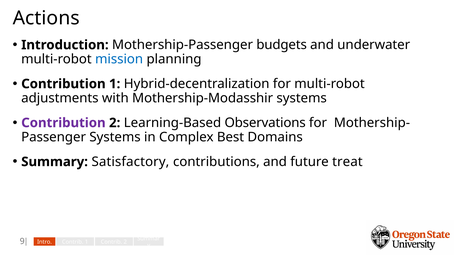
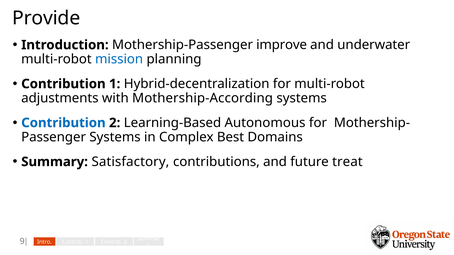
Actions: Actions -> Provide (46, 18)
budgets: budgets -> improve (282, 45)
Mothership-Modasshir: Mothership-Modasshir -> Mothership-According (203, 98)
Contribution colour: purple -> blue (63, 123)
Observations: Observations -> Autonomous (265, 123)
